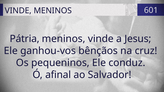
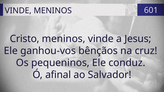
Pátria: Pátria -> Cristo (25, 39)
